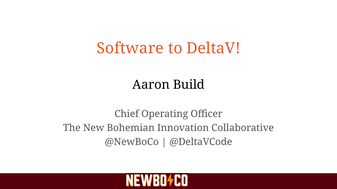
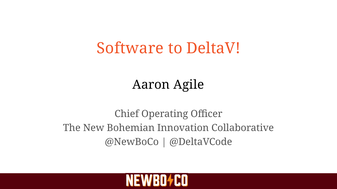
Build: Build -> Agile (189, 85)
